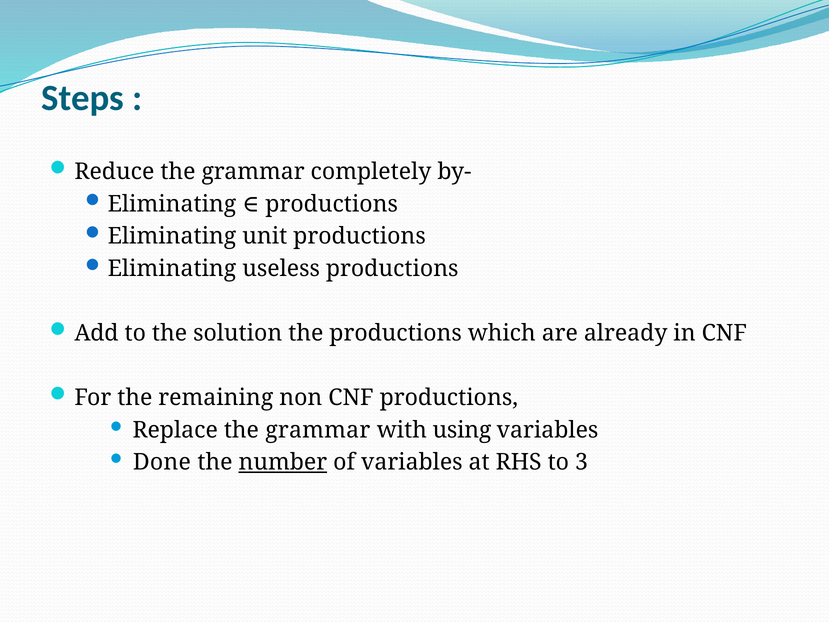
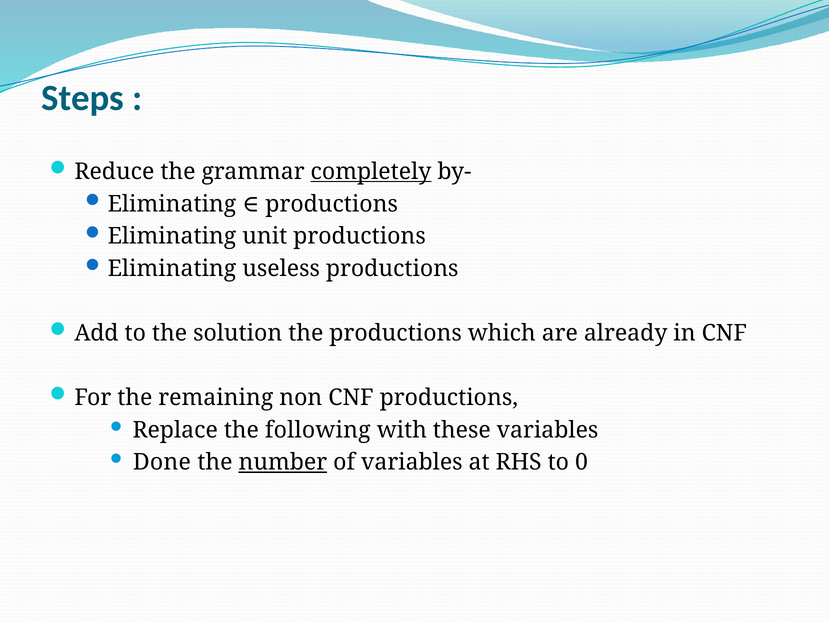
completely underline: none -> present (371, 172)
Replace the grammar: grammar -> following (318, 430)
using: using -> these (462, 430)
3: 3 -> 0 (582, 462)
